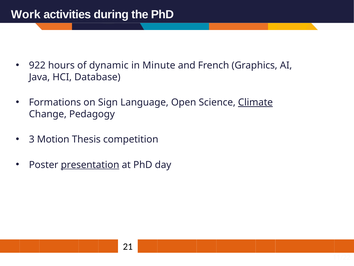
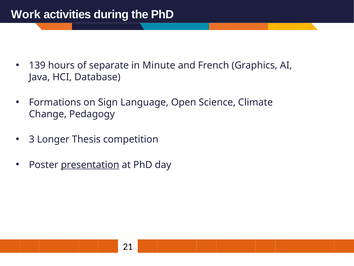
922: 922 -> 139 (37, 65)
dynamic: dynamic -> separate (109, 65)
Climate underline: present -> none (255, 102)
Motion: Motion -> Longer (53, 139)
